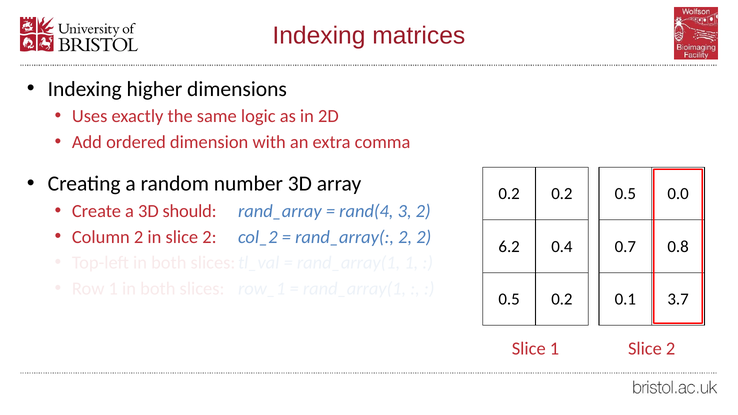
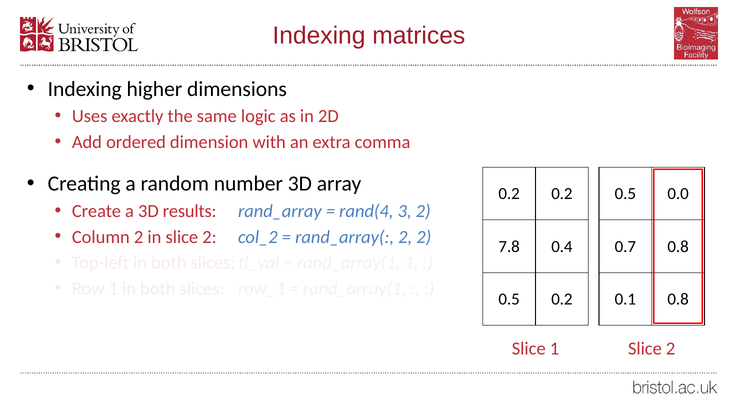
should: should -> results (190, 211)
6.2: 6.2 -> 7.8 (509, 246)
0.1 3.7: 3.7 -> 0.8 (678, 299)
